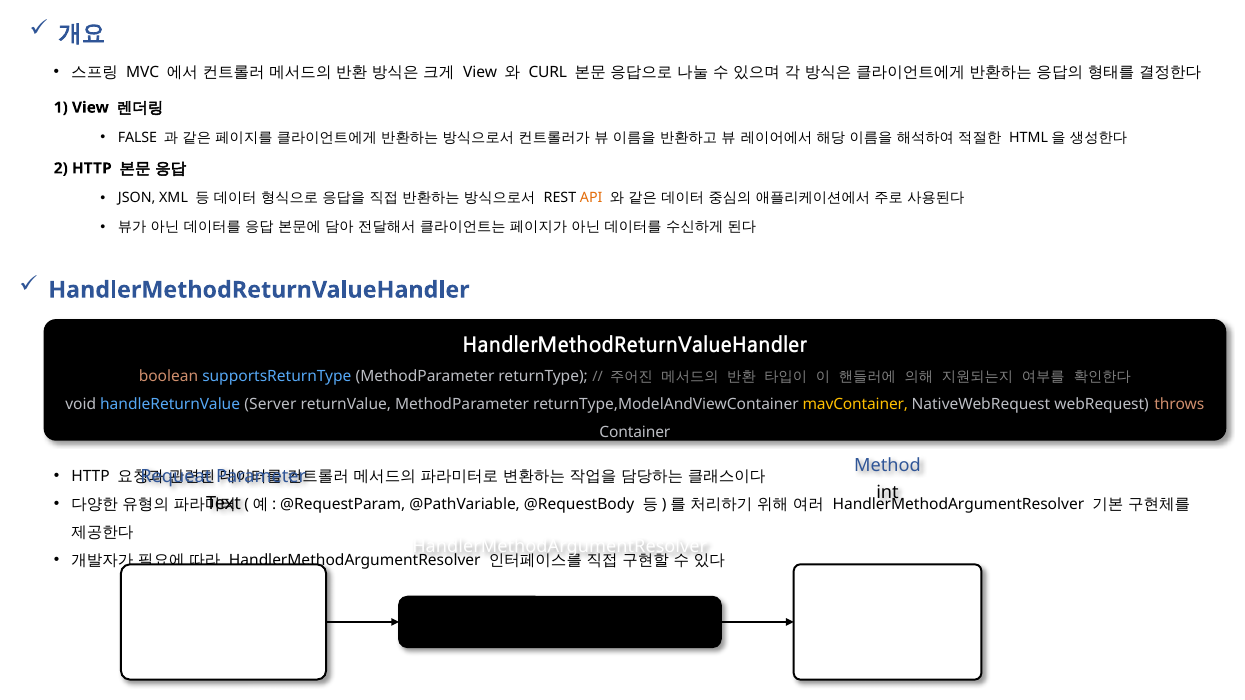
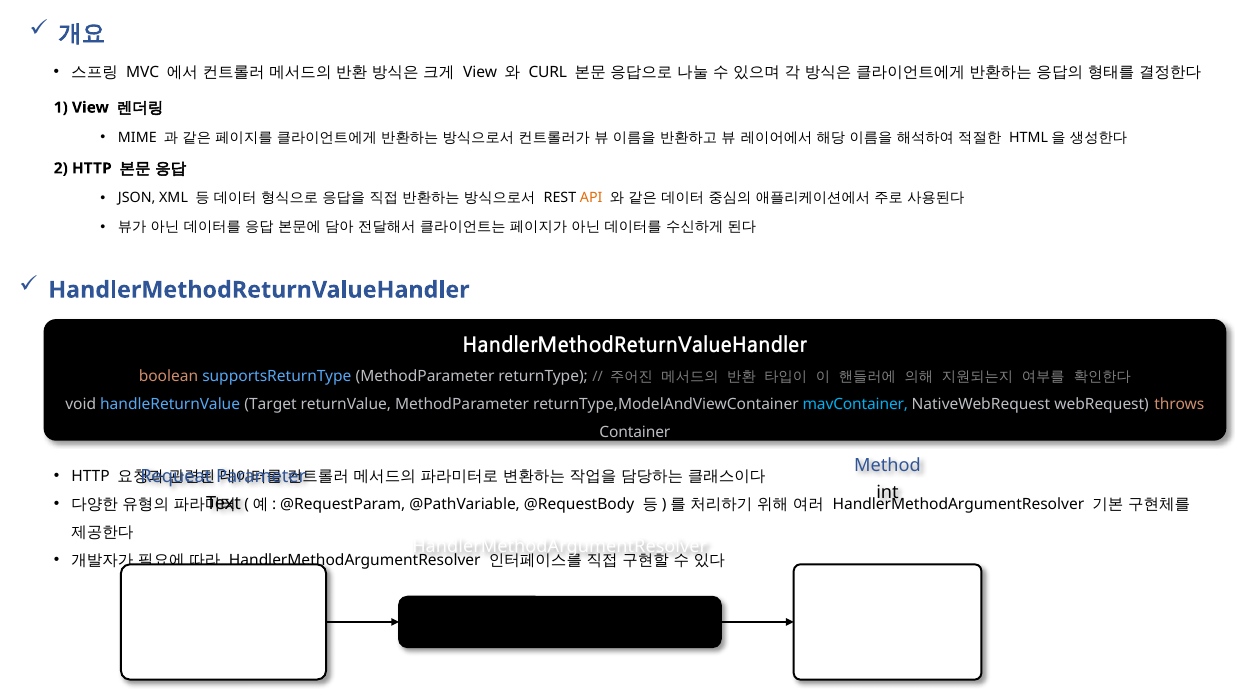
FALSE: FALSE -> MIME (137, 137)
Server: Server -> Target (271, 404)
mavContainer colour: yellow -> light blue (855, 404)
